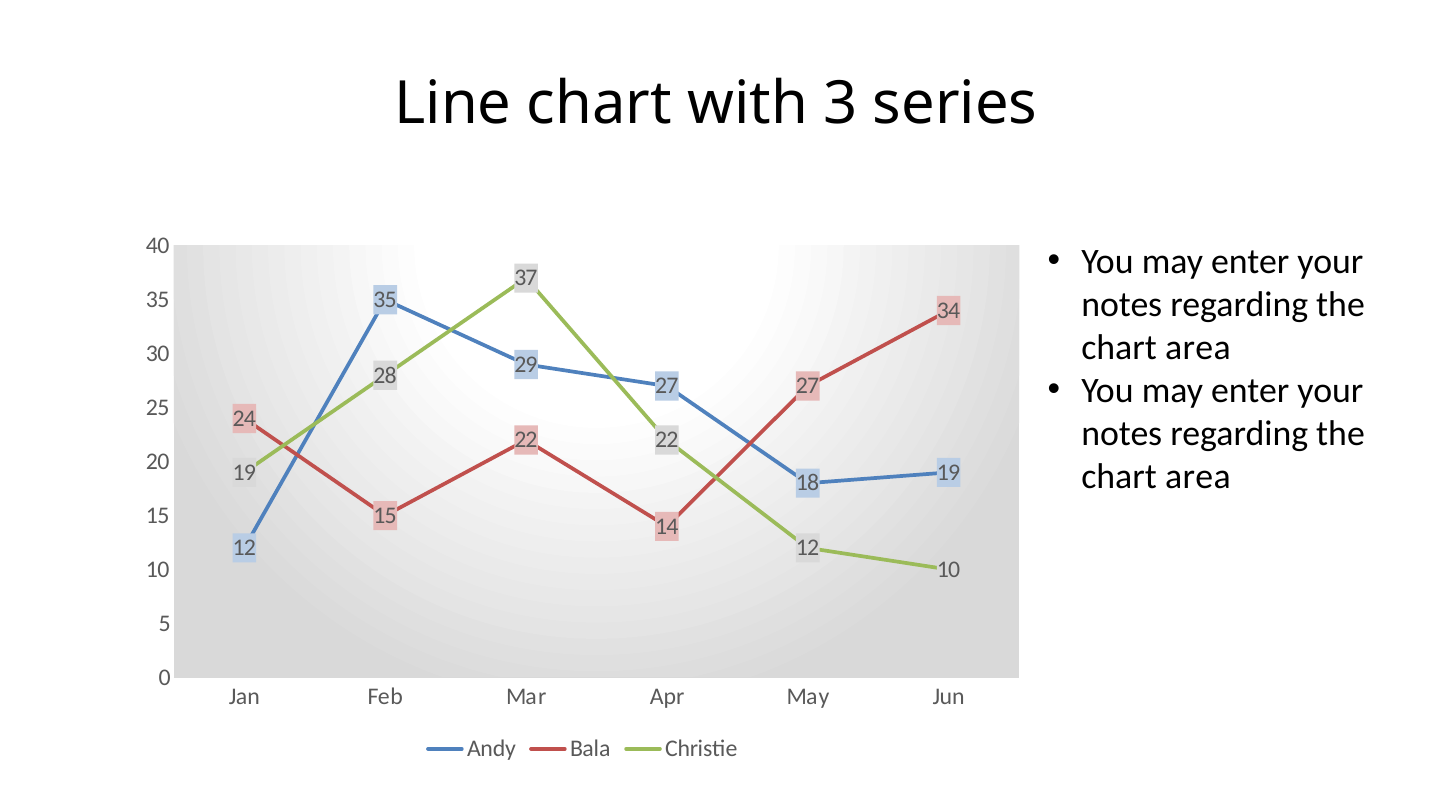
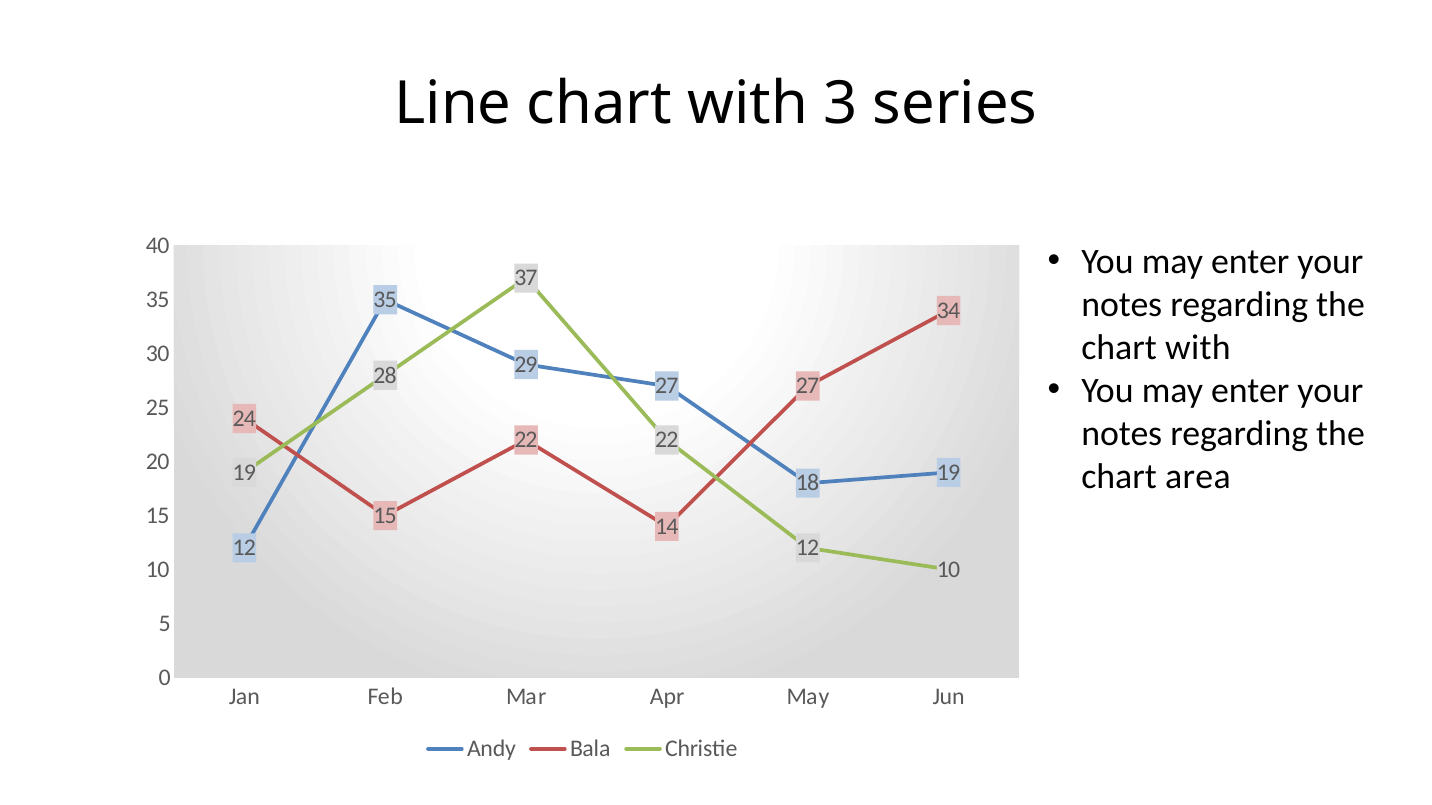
area: area -> with (1198, 348)
